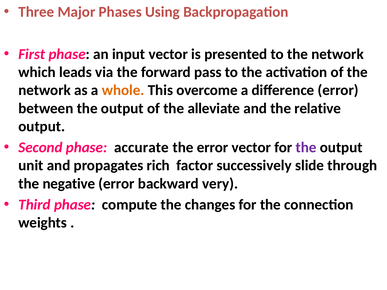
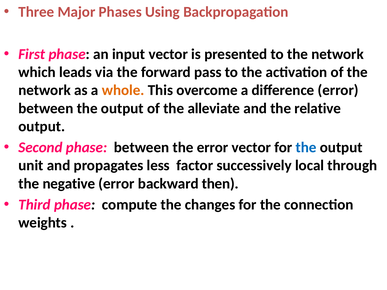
phase accurate: accurate -> between (142, 148)
the colour: purple -> blue (306, 148)
rich: rich -> less (158, 166)
slide: slide -> local (310, 166)
very: very -> then (220, 184)
